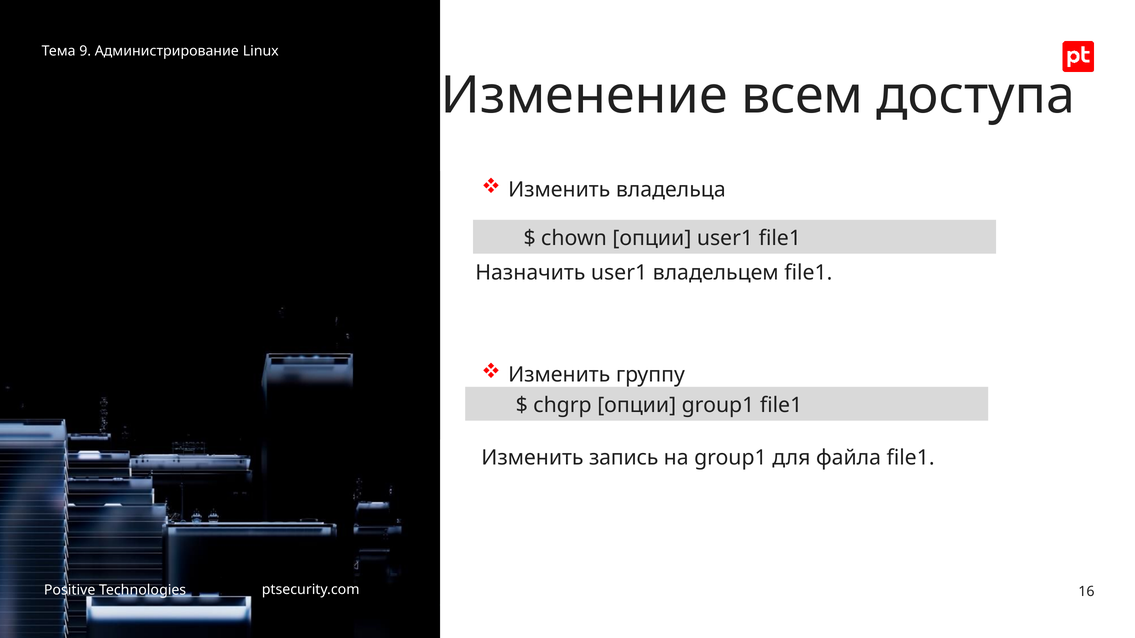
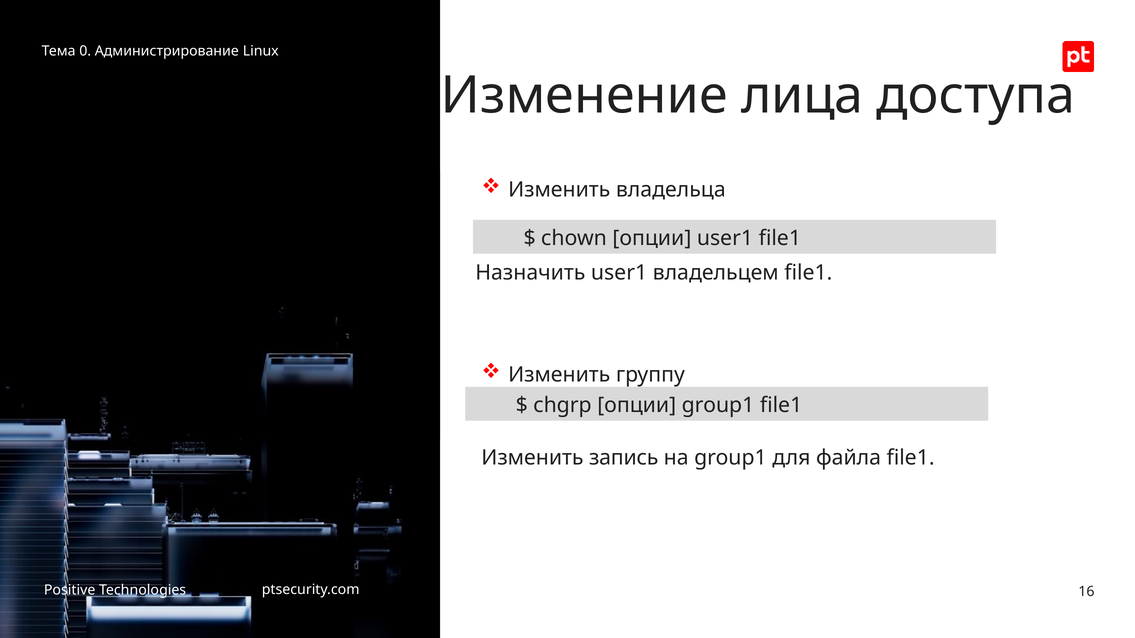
9: 9 -> 0 (85, 51)
всем: всем -> лица (802, 96)
